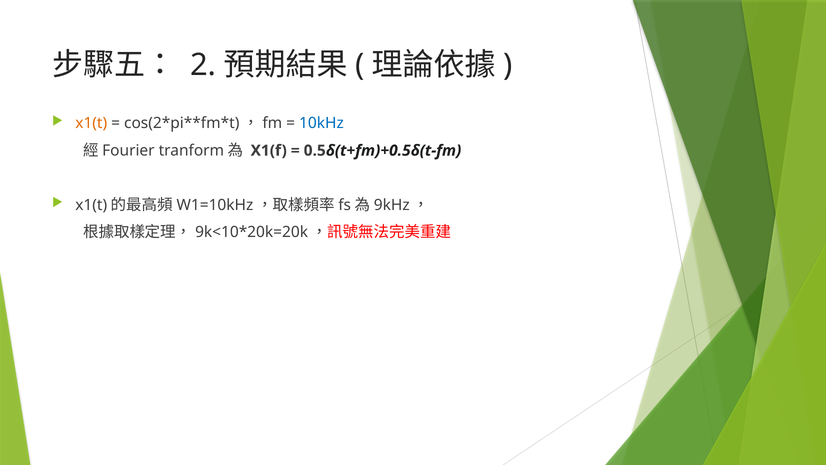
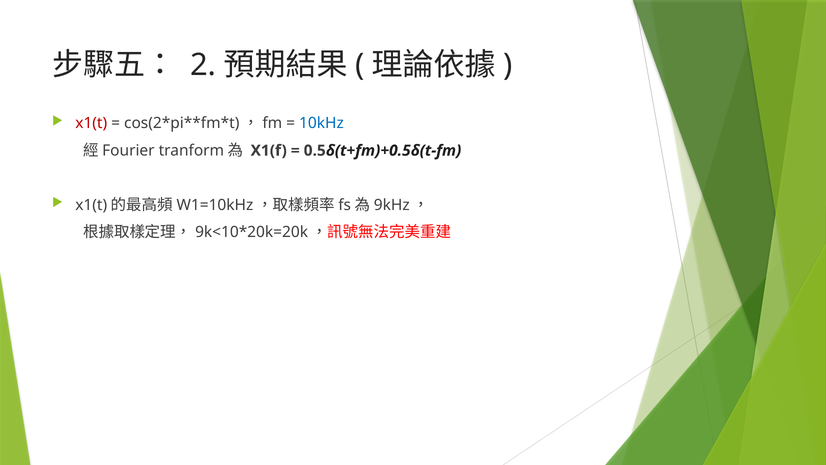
x1(t colour: orange -> red (91, 123)
